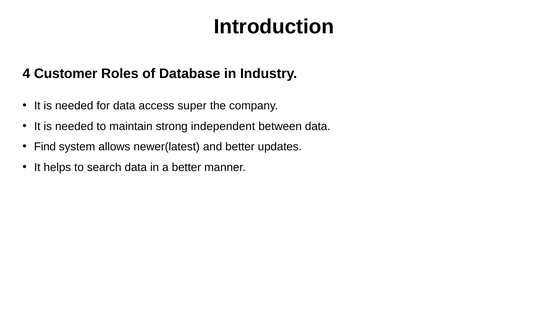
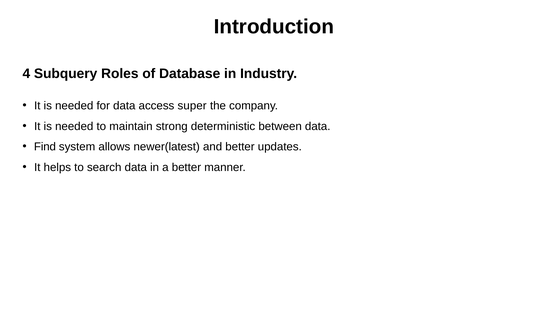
Customer: Customer -> Subquery (66, 74)
independent: independent -> deterministic (223, 126)
